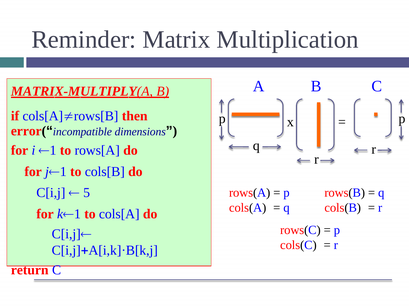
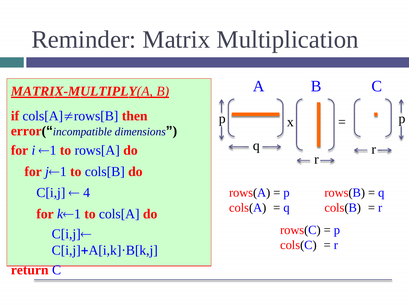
5: 5 -> 4 (87, 193)
